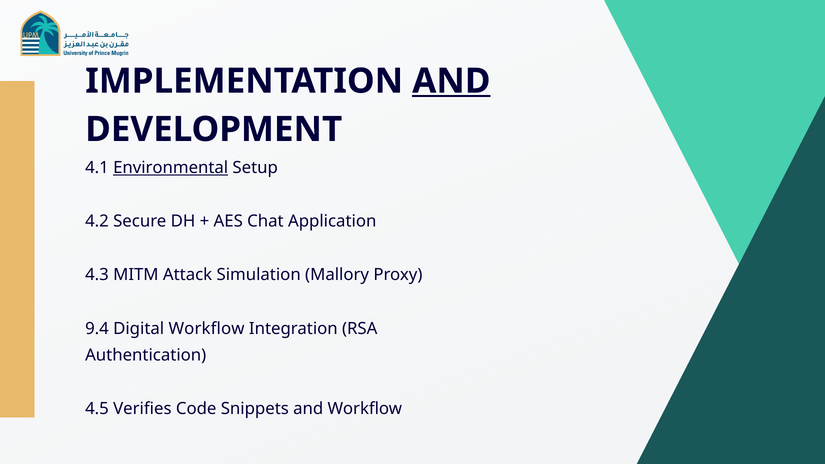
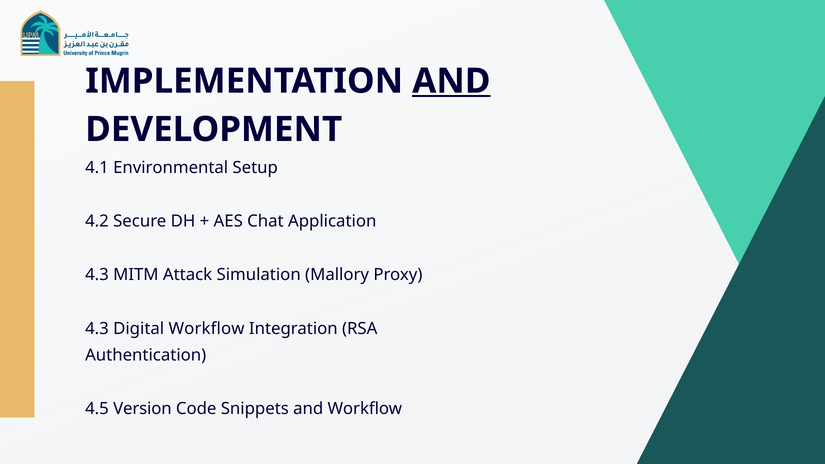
Environmental underline: present -> none (171, 168)
9.4: 9.4 -> 4.3 (97, 329)
Verifies: Verifies -> Version (142, 409)
